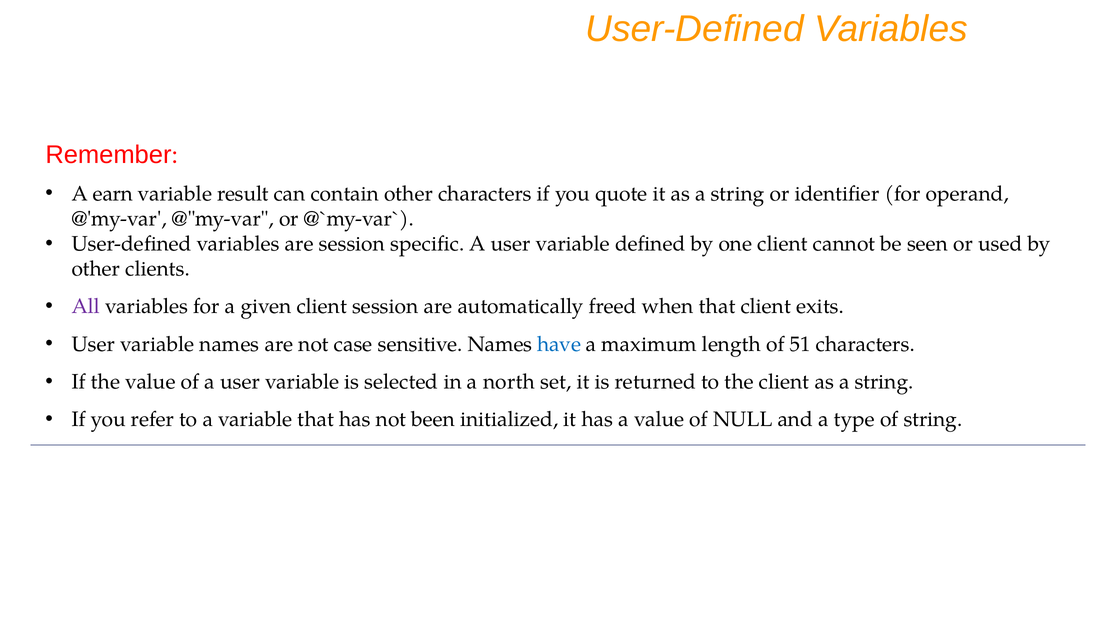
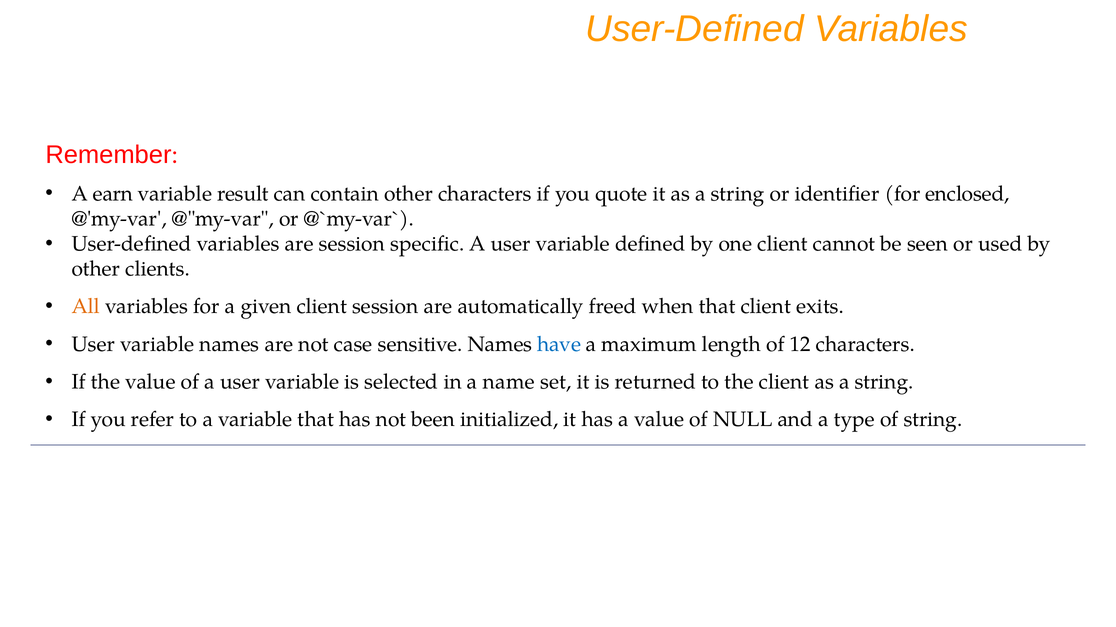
operand: operand -> enclosed (967, 194)
All colour: purple -> orange (86, 307)
51: 51 -> 12 (800, 345)
north: north -> name (509, 382)
